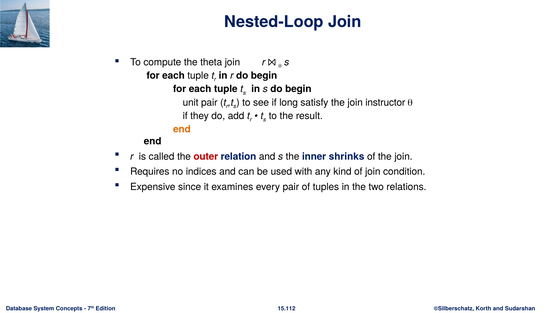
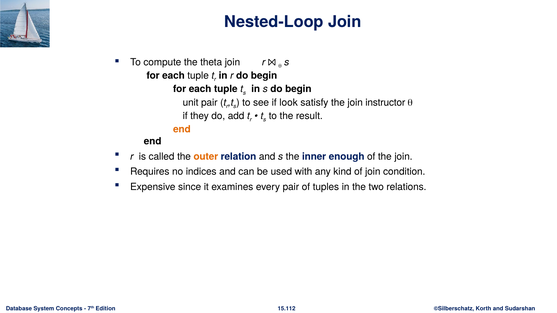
long: long -> look (289, 103)
outer colour: red -> orange (206, 157)
shrinks: shrinks -> enough (347, 157)
